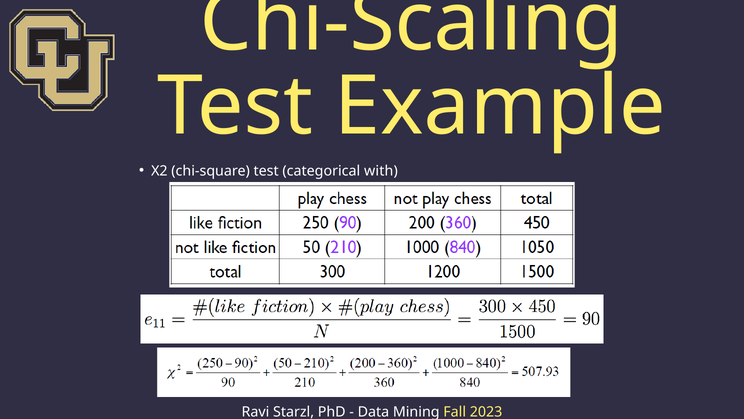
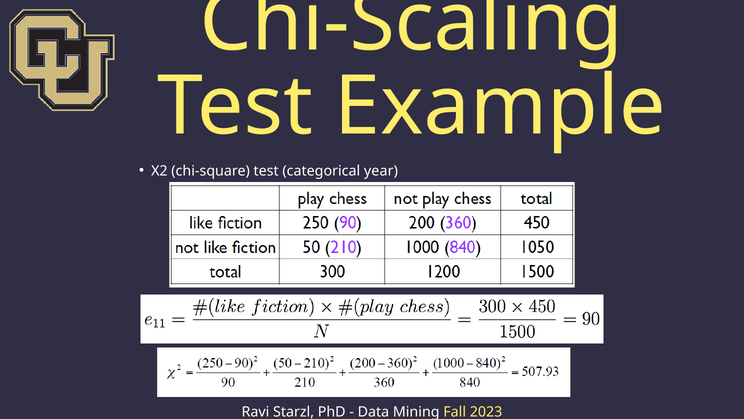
with: with -> year (381, 171)
